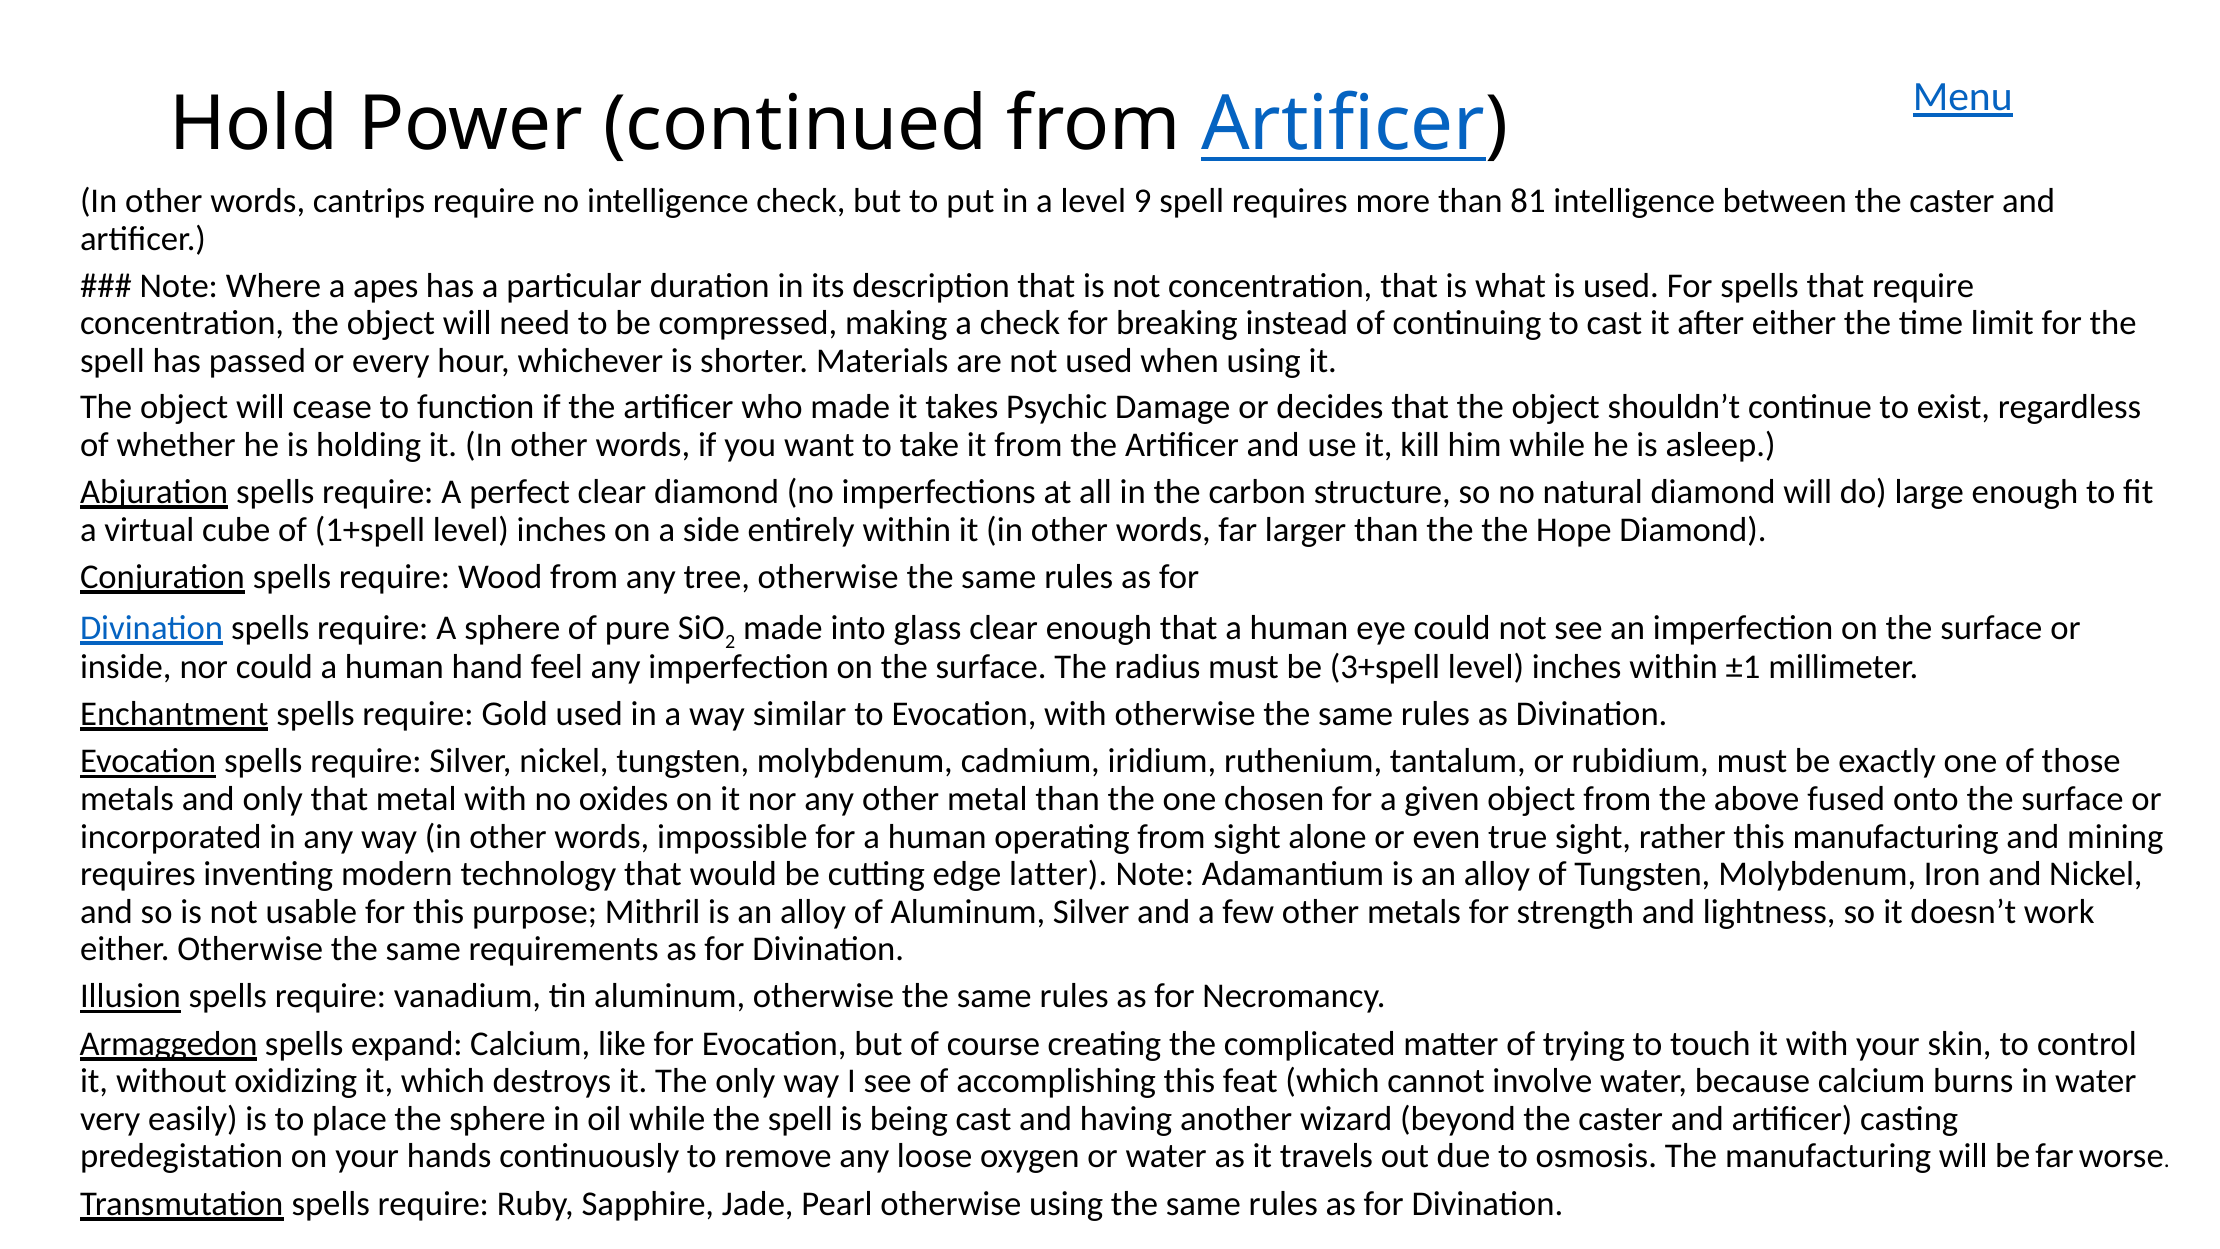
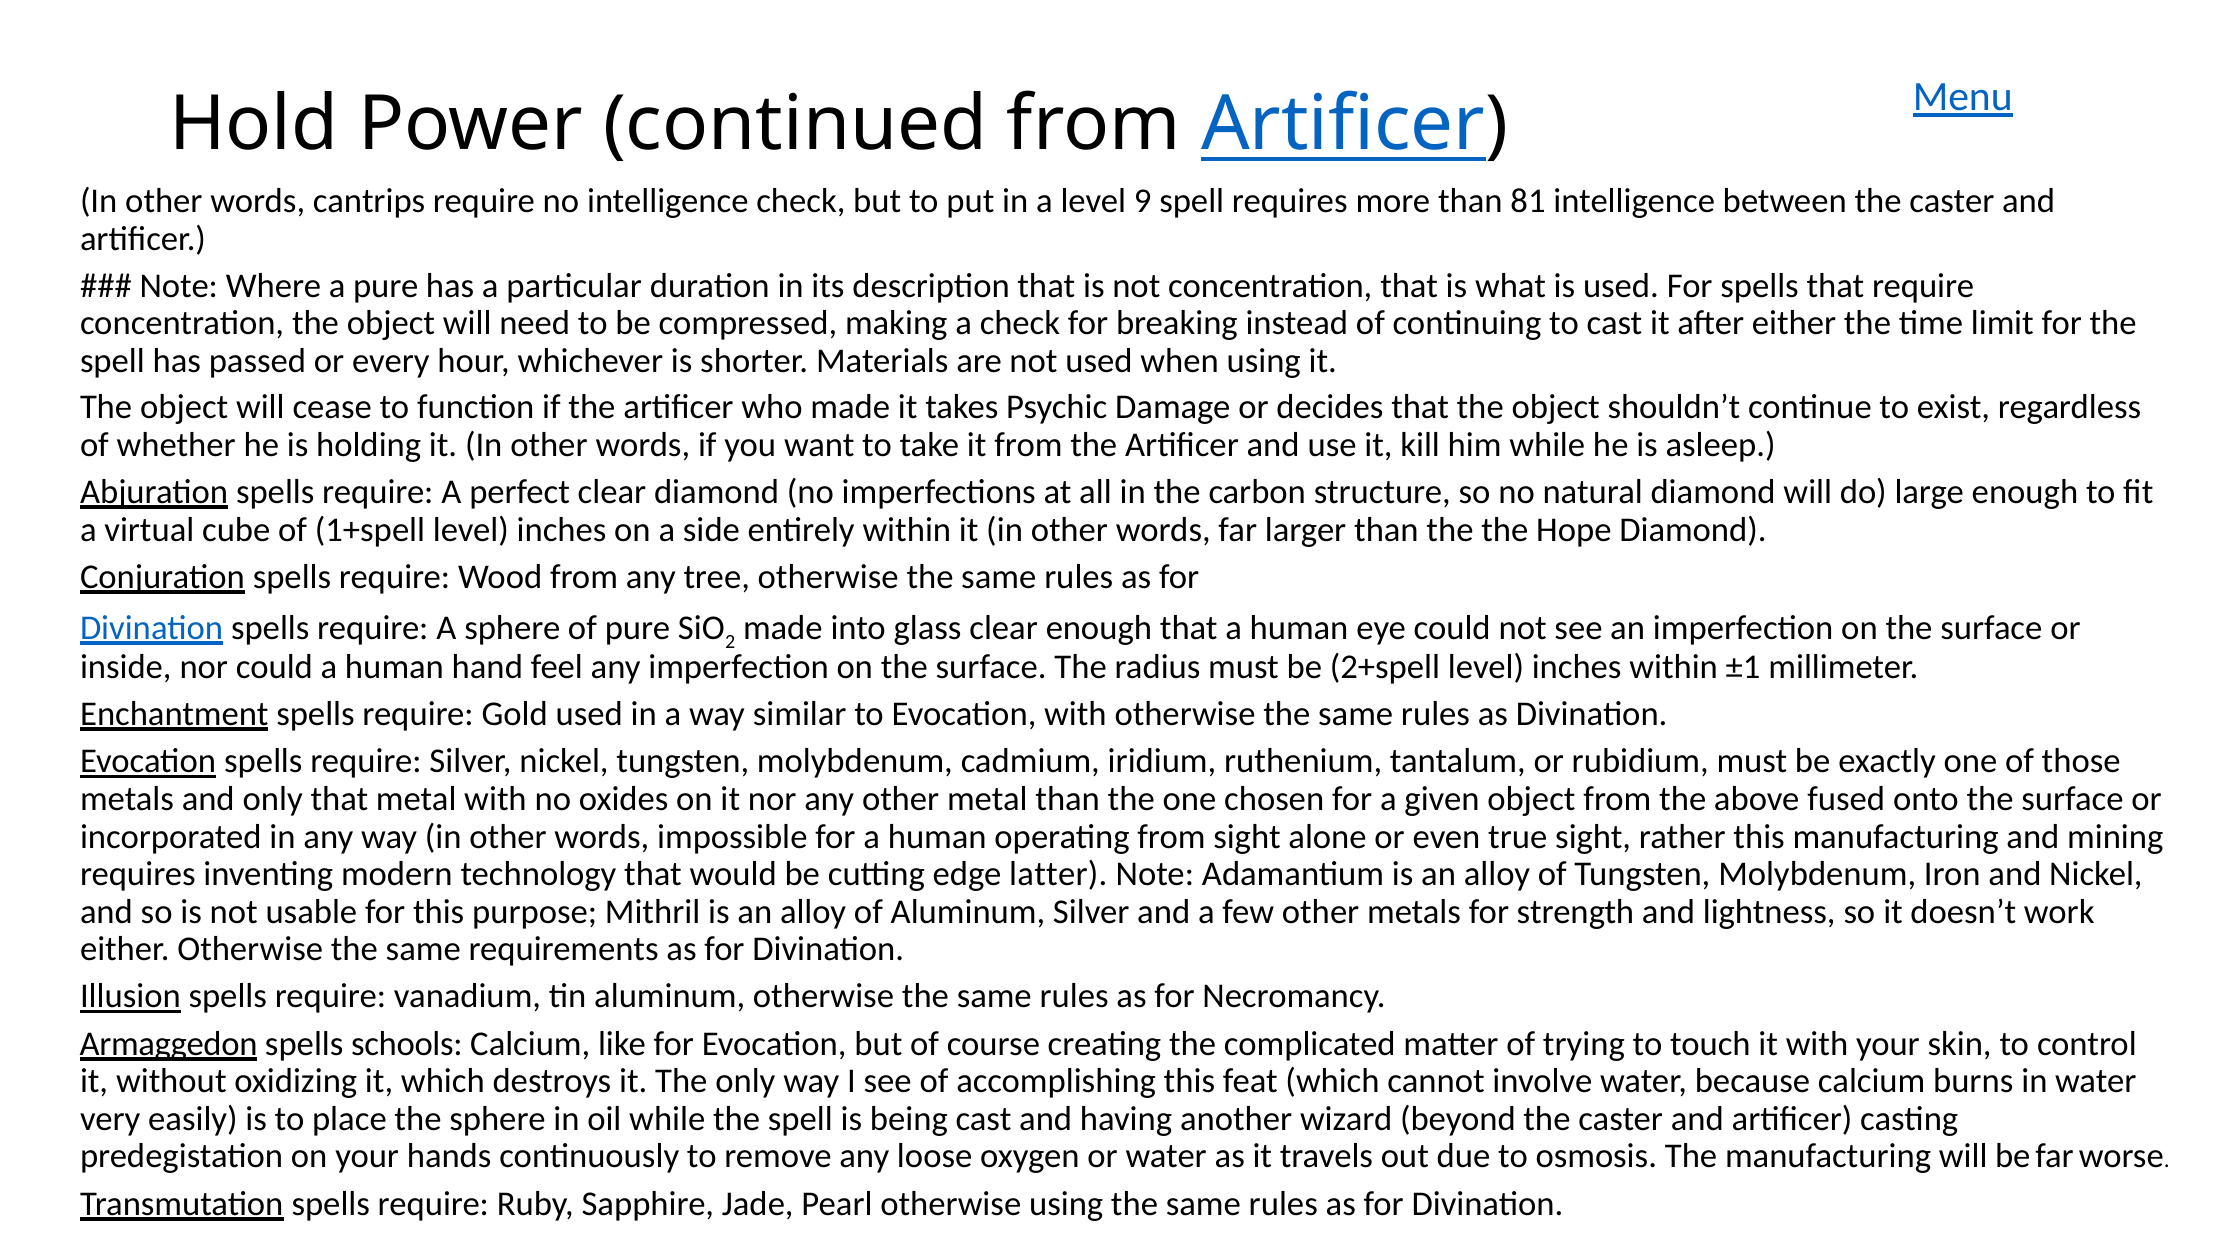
a apes: apes -> pure (386, 285)
3+spell: 3+spell -> 2+spell (1385, 666)
expand: expand -> schools (407, 1044)
